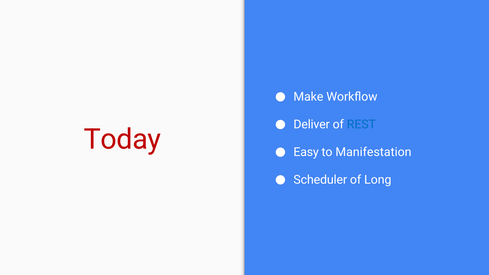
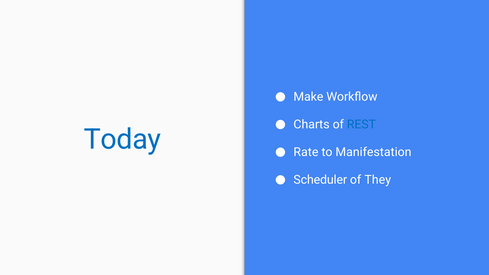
Deliver: Deliver -> Charts (312, 125)
Today colour: red -> blue (122, 140)
Easy: Easy -> Rate (306, 152)
Long: Long -> They (378, 180)
